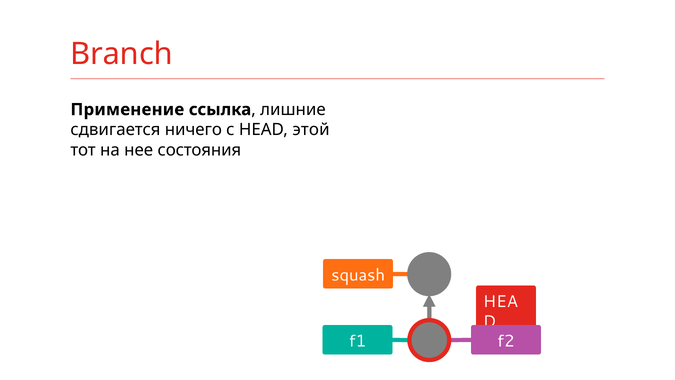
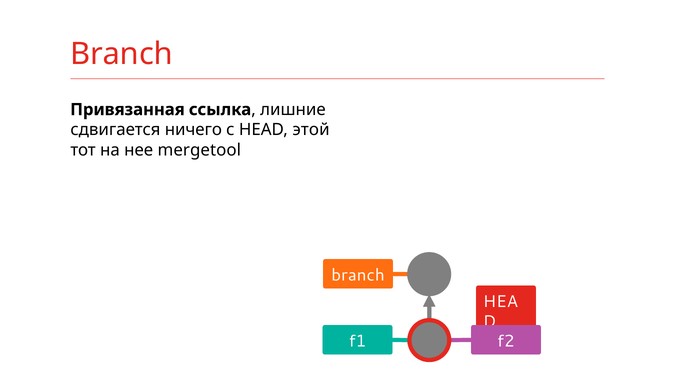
Применение: Применение -> Привязанная (127, 109)
состояния: состояния -> mergetool (199, 150)
squash: squash -> branch (358, 275)
